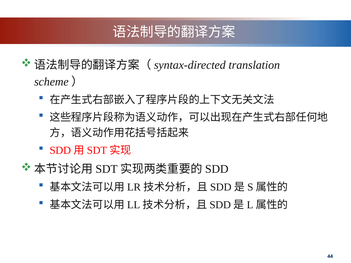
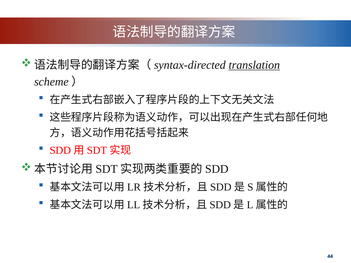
translation underline: none -> present (254, 65)
